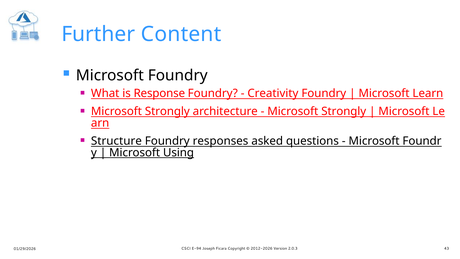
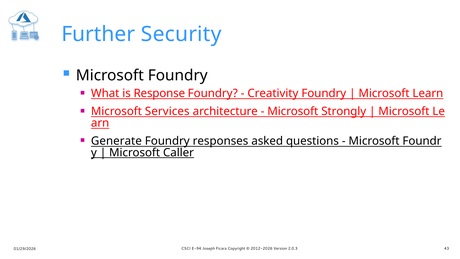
Content: Content -> Security (181, 34)
Strongly: Strongly -> Services (167, 111)
Structure: Structure -> Generate (116, 141)
Using: Using -> Caller (178, 152)
